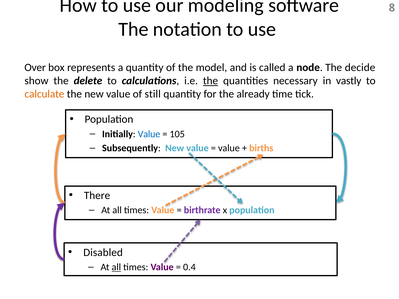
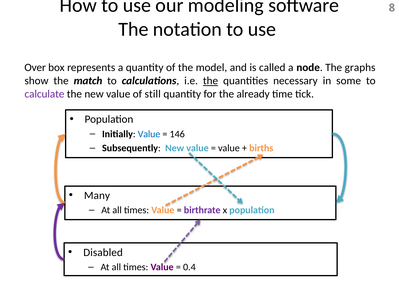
decide: decide -> graphs (360, 68)
delete: delete -> match (88, 81)
vastly: vastly -> some (349, 81)
calculate colour: orange -> purple (44, 94)
105: 105 -> 146 (177, 134)
There: There -> Many (97, 196)
all underline: present -> none (116, 267)
